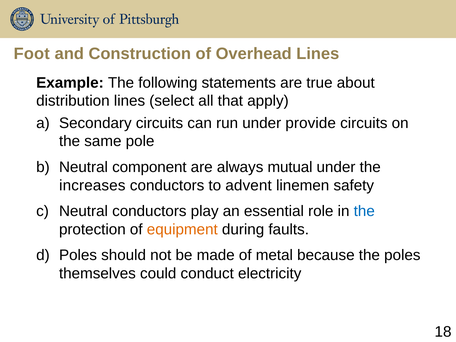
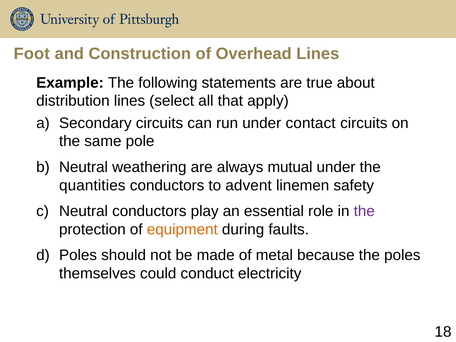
provide: provide -> contact (311, 123)
component: component -> weathering (149, 167)
increases: increases -> quantities (92, 185)
the colour: blue -> purple (364, 211)
